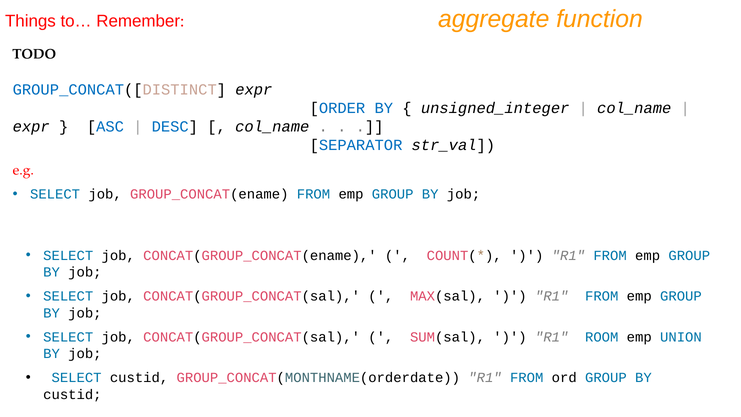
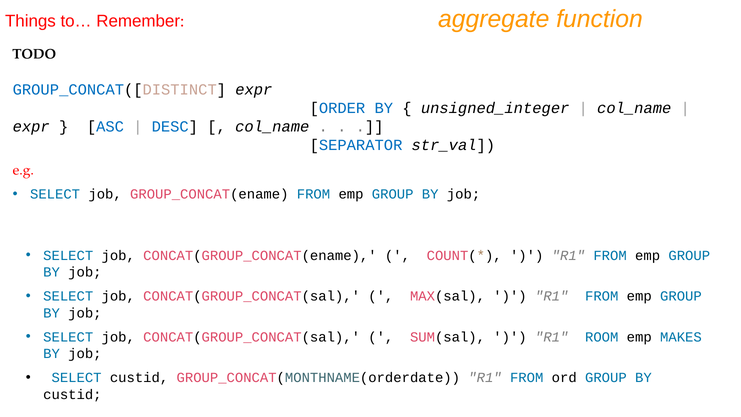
UNION: UNION -> MAKES (681, 337)
